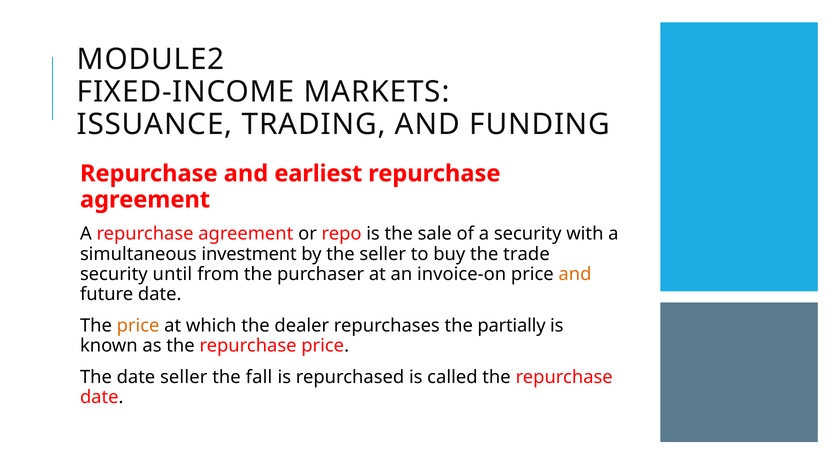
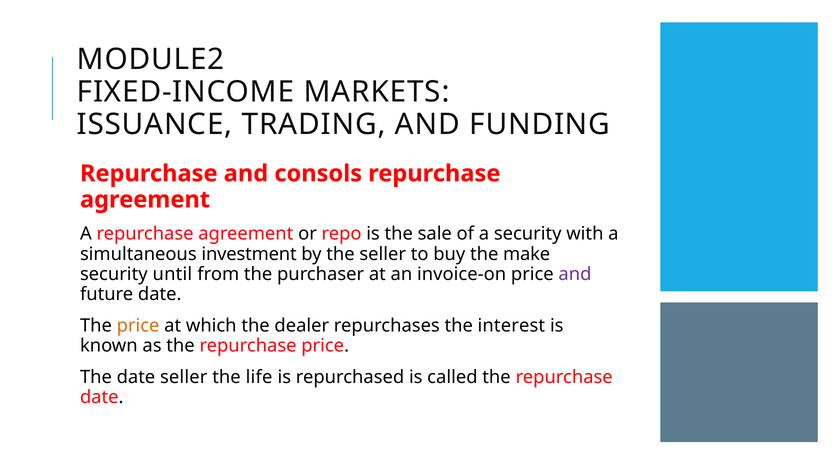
earliest: earliest -> consols (318, 174)
trade: trade -> make (527, 254)
and colour: orange -> purple (575, 274)
partially: partially -> interest (511, 326)
fall: fall -> life (259, 377)
